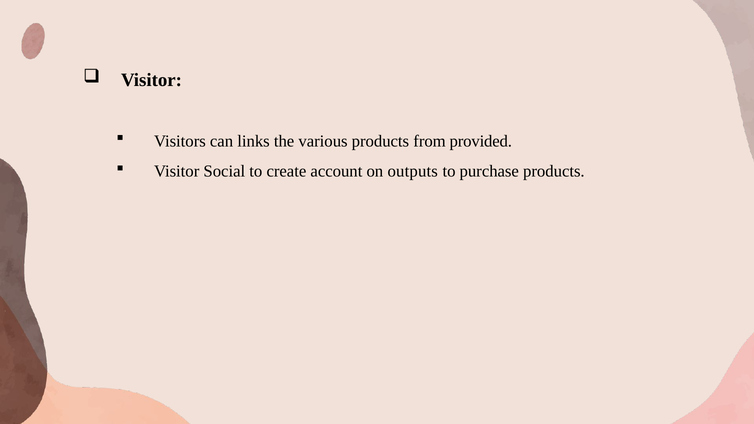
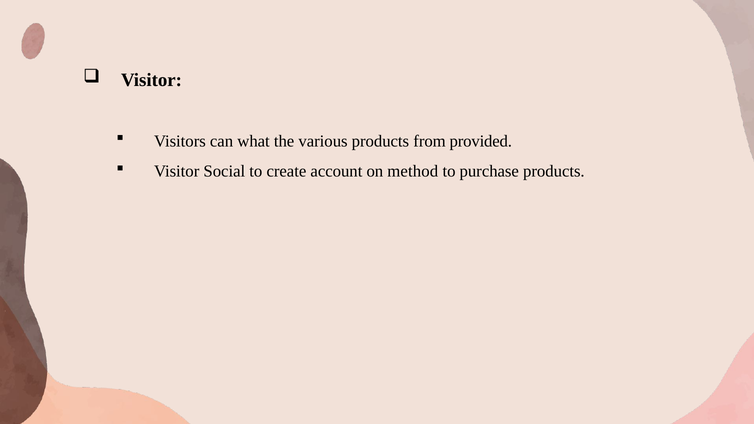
links: links -> what (254, 141)
outputs: outputs -> method (413, 171)
